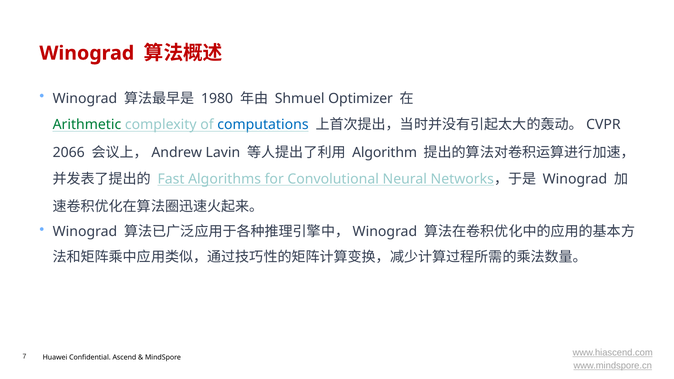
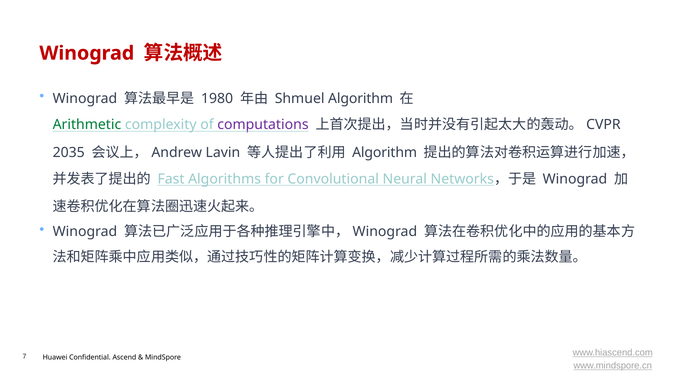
Shmuel Optimizer: Optimizer -> Algorithm (361, 98)
computations colour: blue -> purple (263, 125)
2066: 2066 -> 2035 (69, 152)
